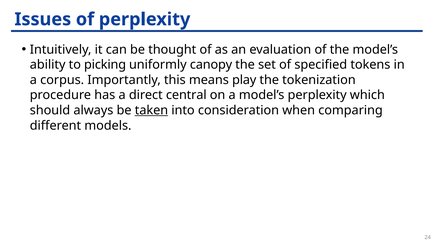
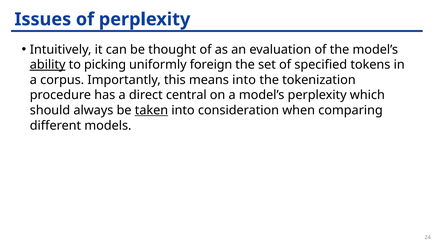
ability underline: none -> present (48, 65)
canopy: canopy -> foreign (211, 65)
means play: play -> into (244, 80)
